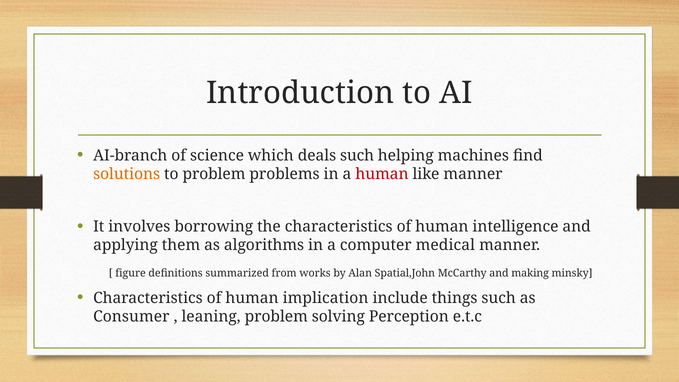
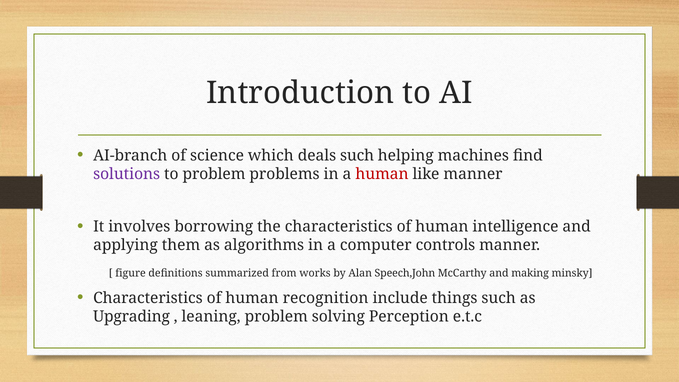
solutions colour: orange -> purple (127, 174)
medical: medical -> controls (445, 245)
Spatial,John: Spatial,John -> Speech,John (405, 273)
implication: implication -> recognition (326, 298)
Consumer: Consumer -> Upgrading (131, 317)
